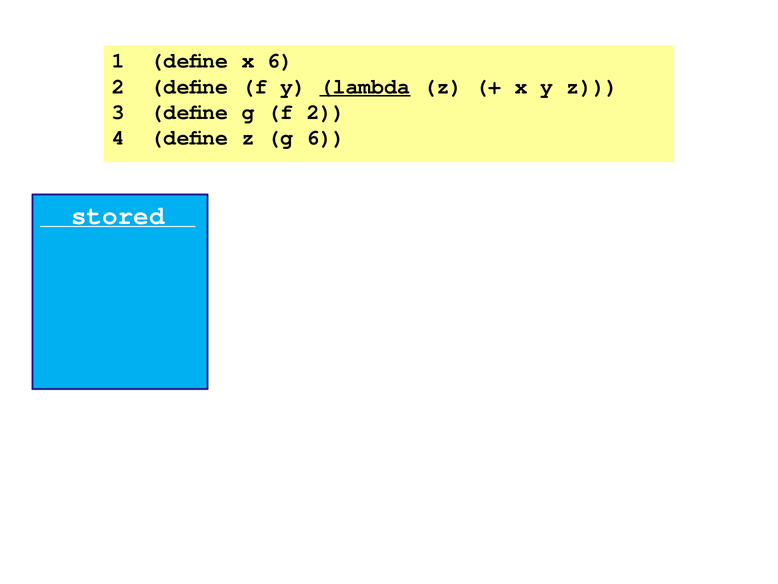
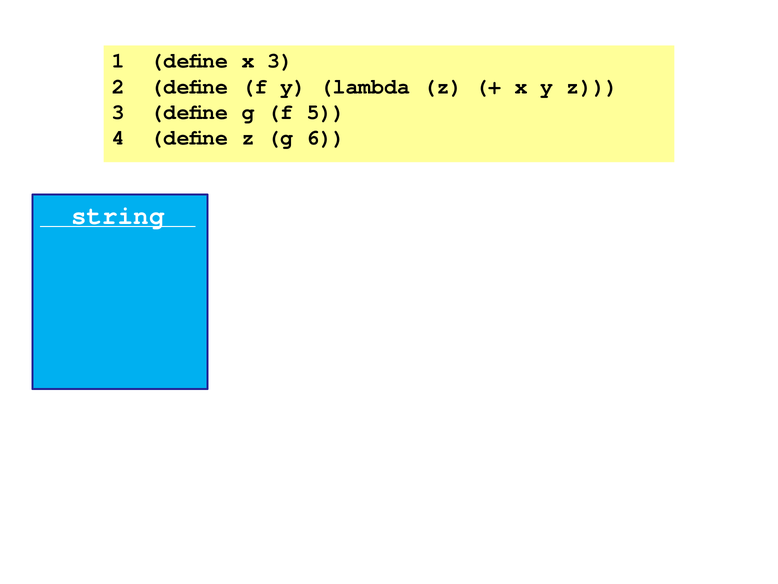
x 6: 6 -> 3 (280, 61)
lambda underline: present -> none (365, 86)
f 2: 2 -> 5 (326, 112)
stored: stored -> string (118, 216)
